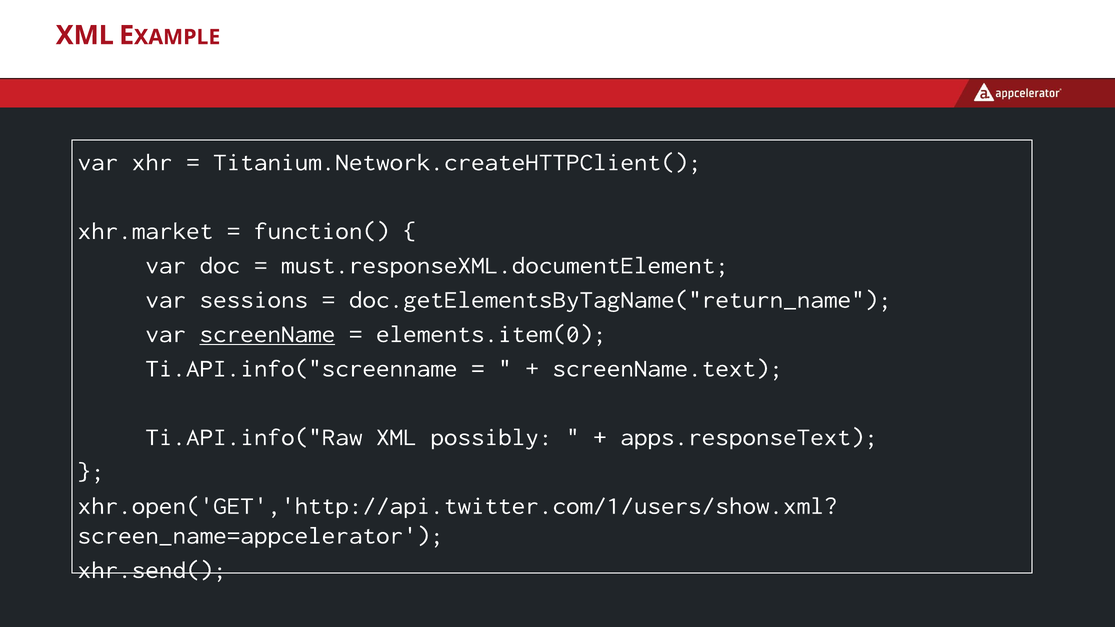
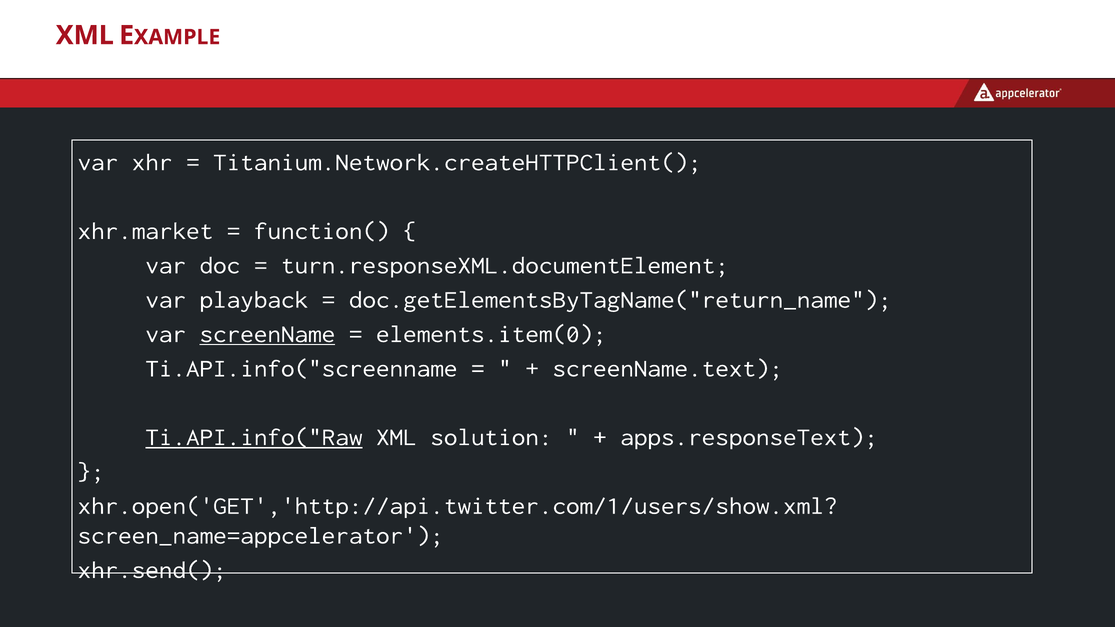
must.responseXML.documentElement: must.responseXML.documentElement -> turn.responseXML.documentElement (505, 265)
sessions: sessions -> playback (254, 300)
Ti.API.info("Raw underline: none -> present (254, 437)
possibly: possibly -> solution (491, 437)
